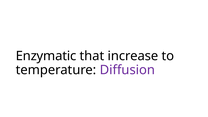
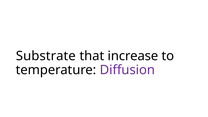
Enzymatic: Enzymatic -> Substrate (46, 56)
